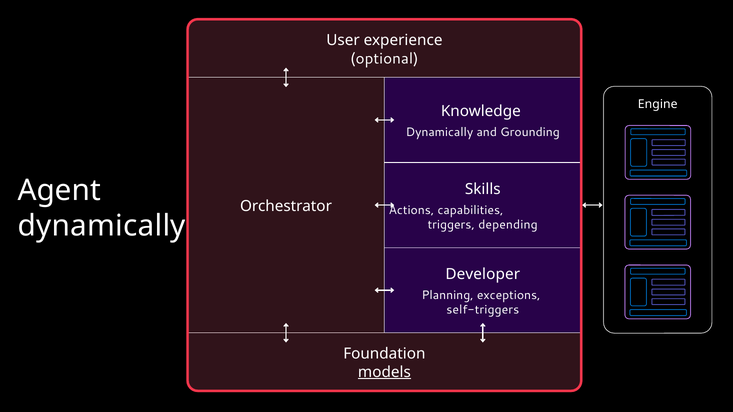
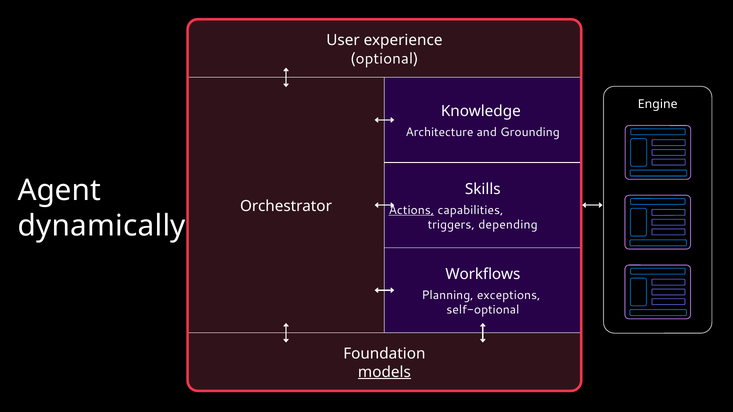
Dynamically: Dynamically -> Architecture (439, 132)
Actions underline: none -> present (411, 210)
Developer: Developer -> Workflows (483, 275)
self-triggers: self-triggers -> self-optional (483, 310)
